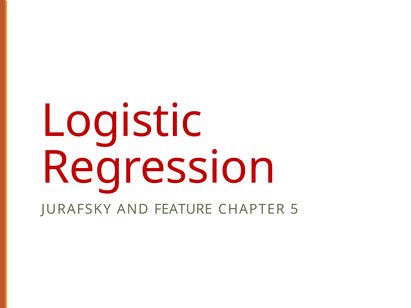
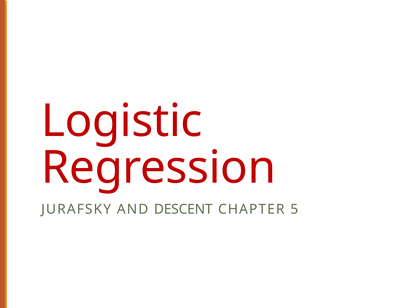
FEATURE: FEATURE -> DESCENT (183, 210)
